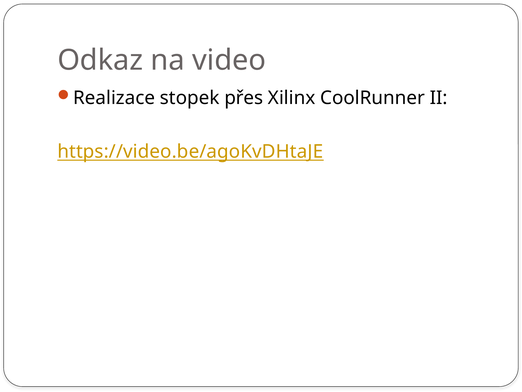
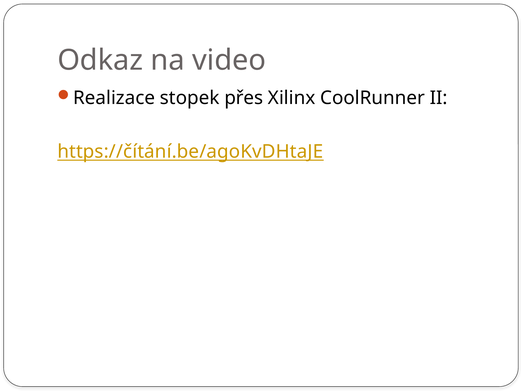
https://video.be/agoKvDHtaJE: https://video.be/agoKvDHtaJE -> https://čítání.be/agoKvDHtaJE (190, 151)
